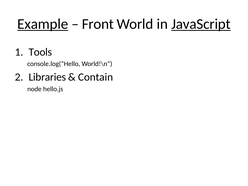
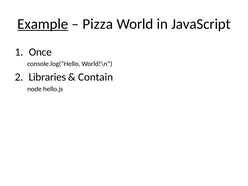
Front: Front -> Pizza (98, 24)
JavaScript underline: present -> none (201, 24)
Tools: Tools -> Once (40, 52)
